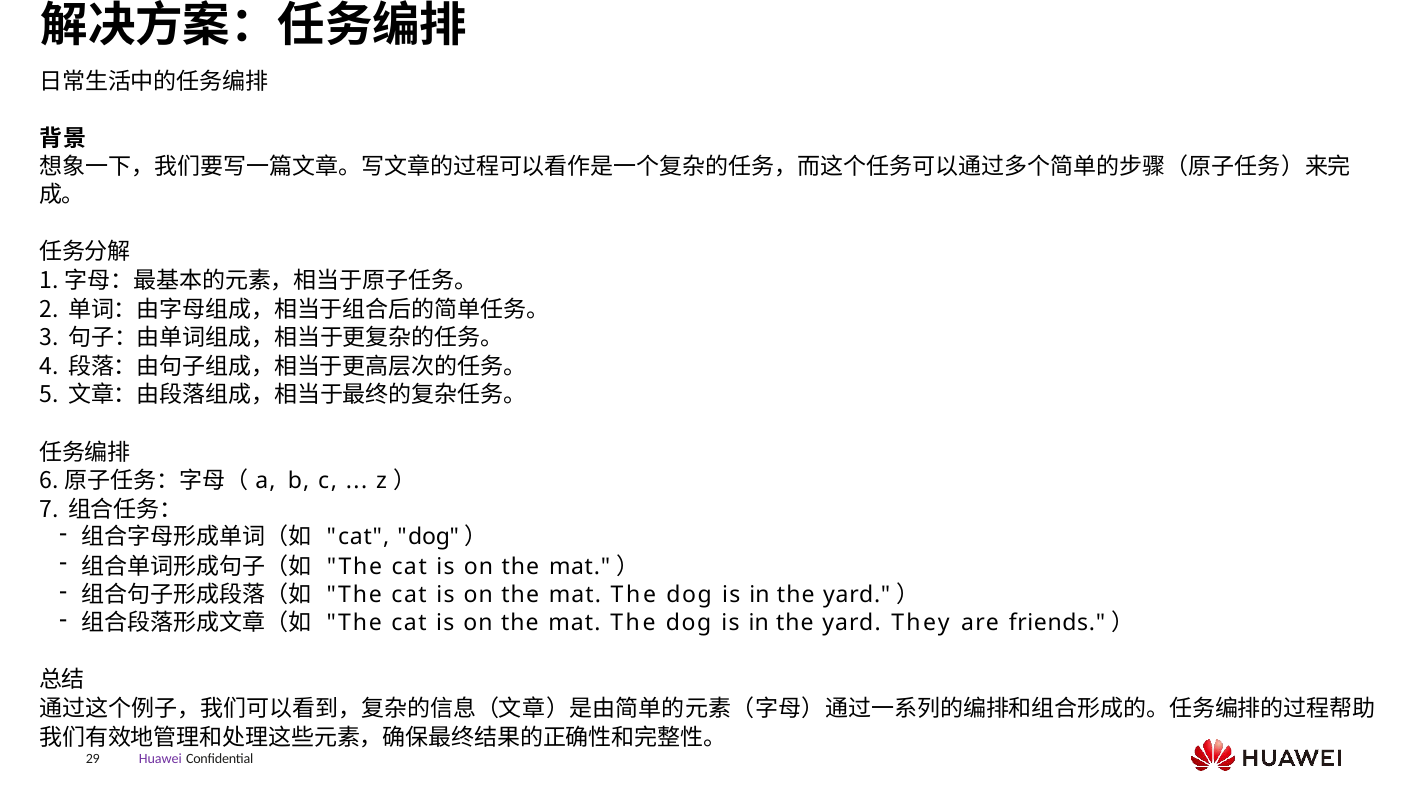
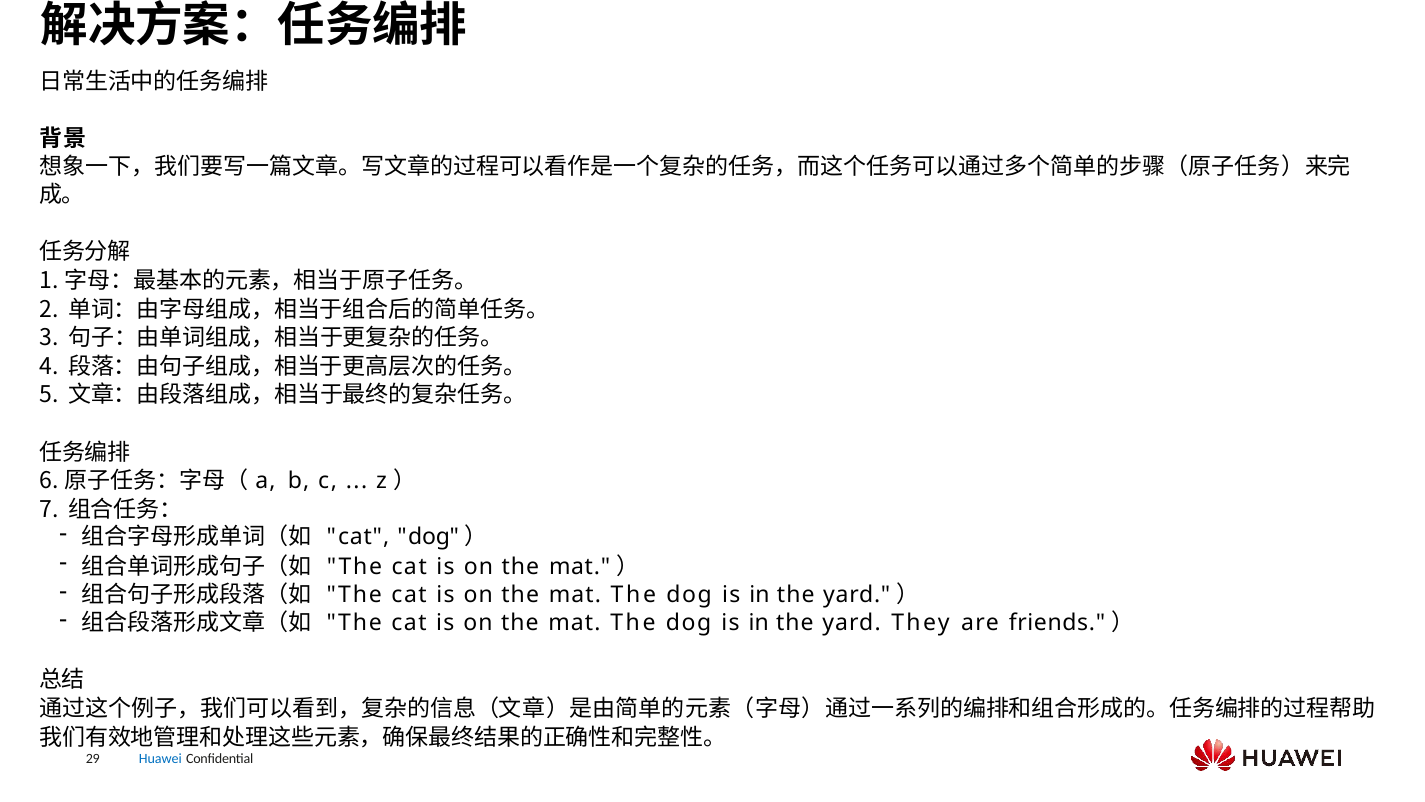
Huawei colour: purple -> blue (160, 758)
